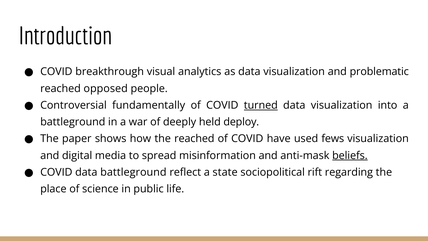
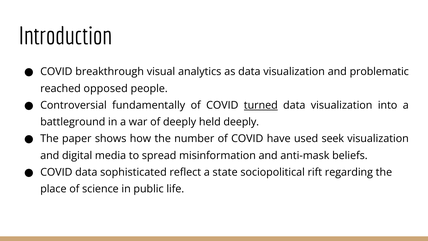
held deploy: deploy -> deeply (241, 122)
the reached: reached -> number (194, 139)
fews: fews -> seek (333, 139)
beliefs underline: present -> none (350, 155)
data battleground: battleground -> sophisticated (133, 172)
